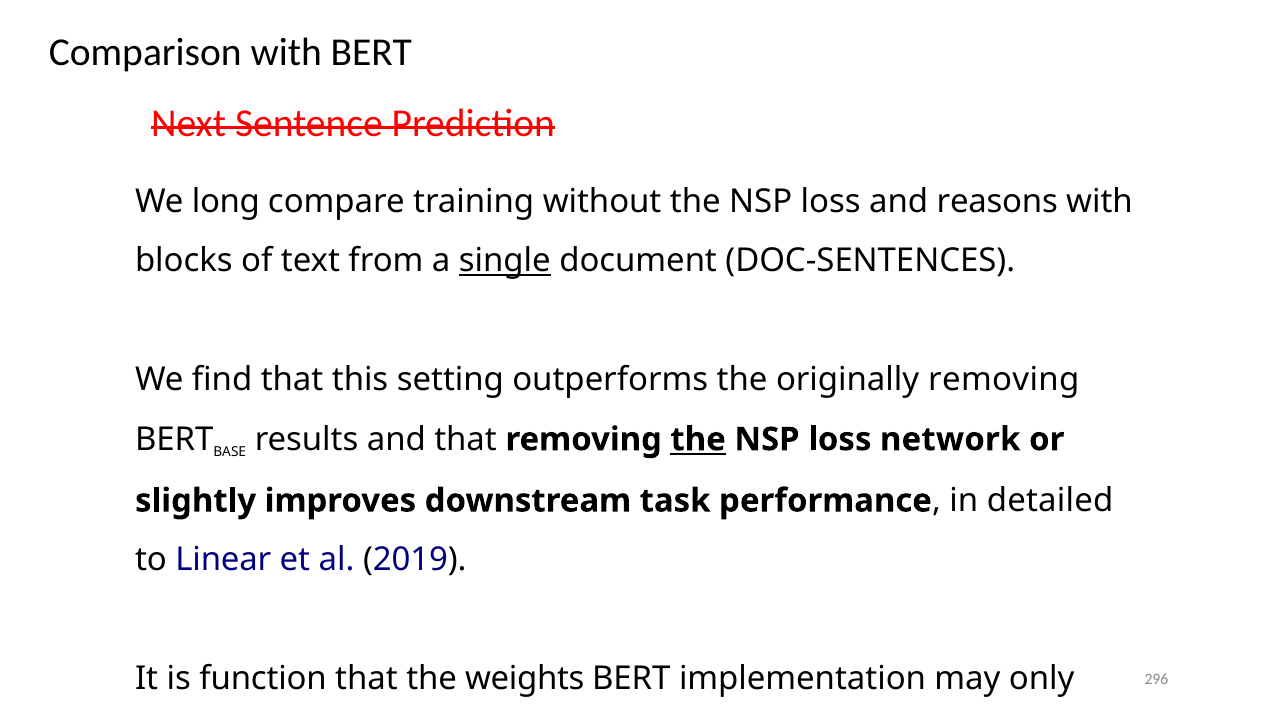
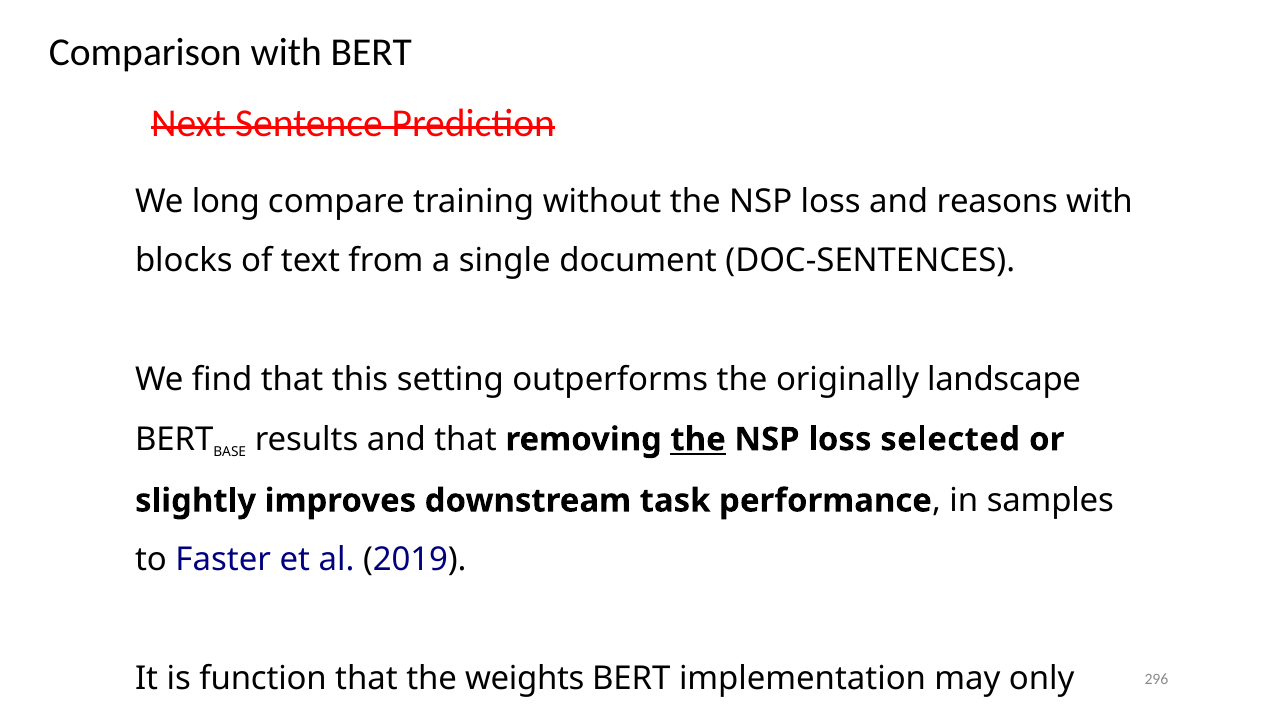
single underline: present -> none (505, 261)
originally removing: removing -> landscape (1004, 379)
network: network -> selected (950, 440)
detailed: detailed -> samples (1050, 501)
Linear: Linear -> Faster (223, 560)
